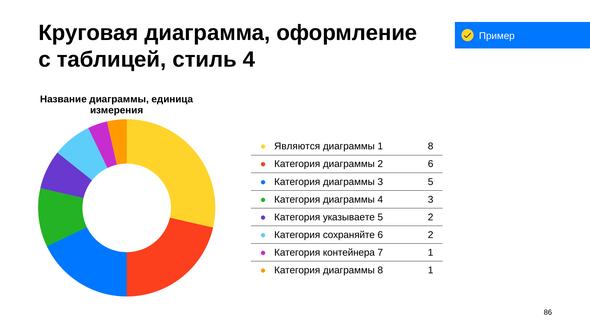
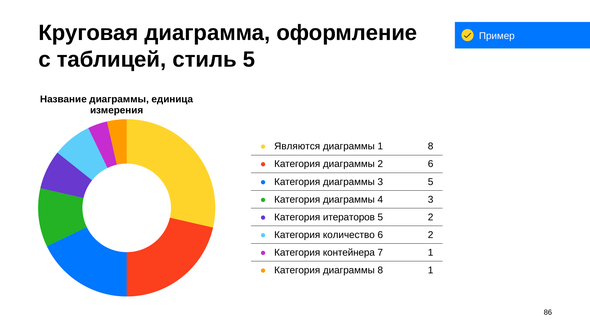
стиль 4: 4 -> 5 (249, 59)
указываете: указываете -> итераторов (349, 217)
сохраняйте: сохраняйте -> количество (349, 235)
